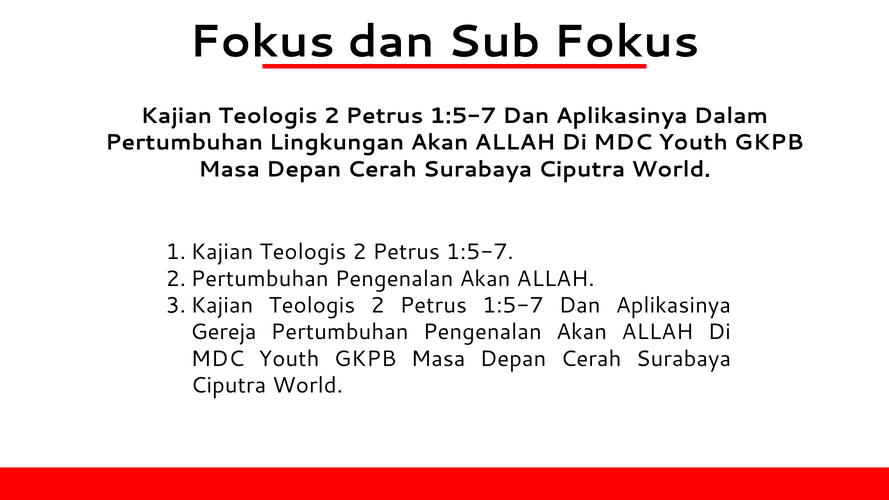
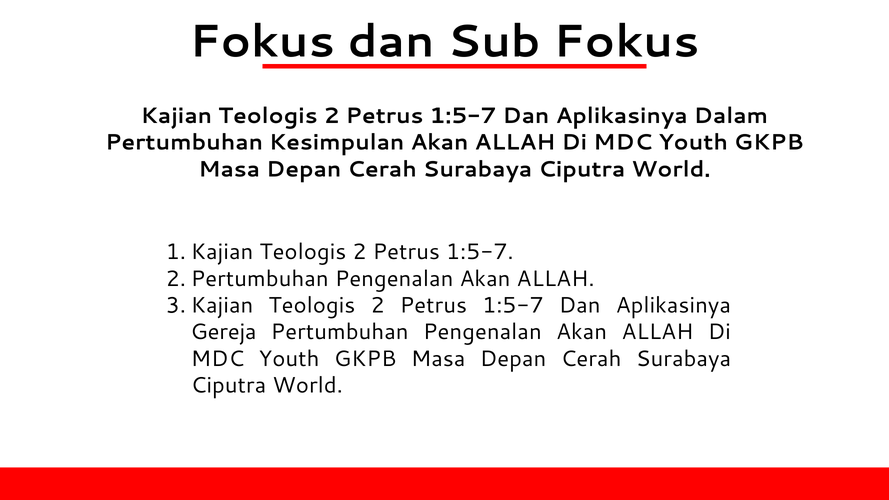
Lingkungan: Lingkungan -> Kesimpulan (337, 143)
